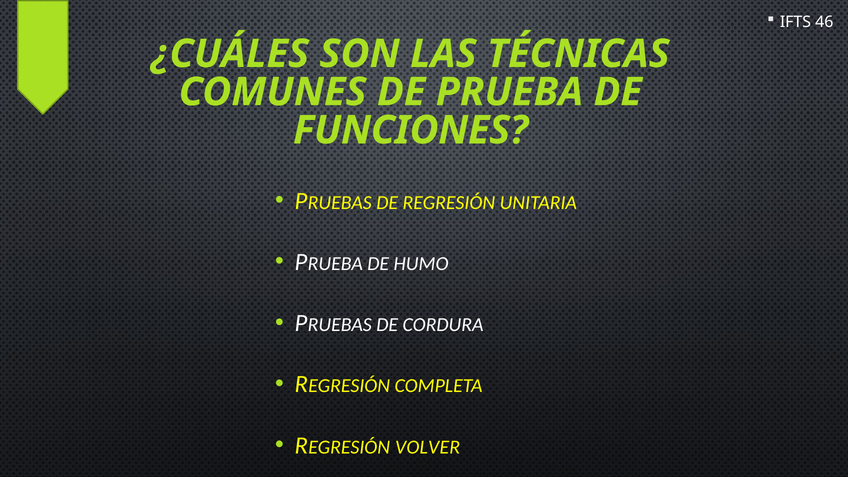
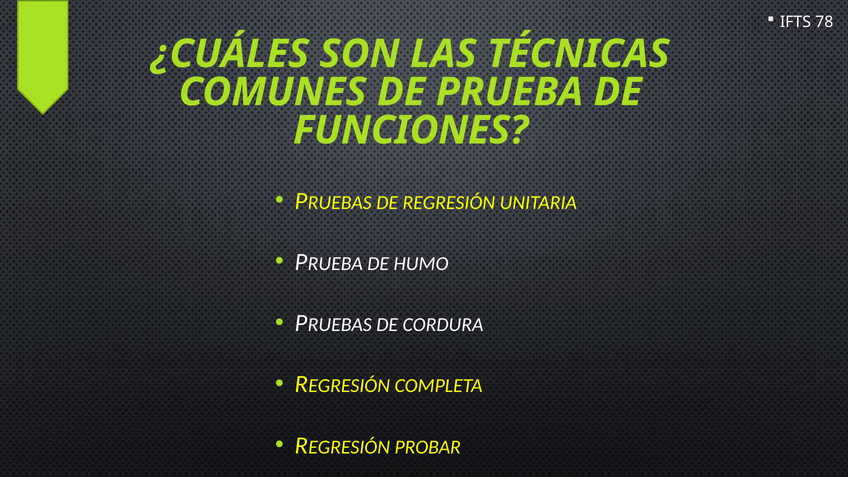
46: 46 -> 78 (824, 22)
VOLVER: VOLVER -> PROBAR (428, 447)
